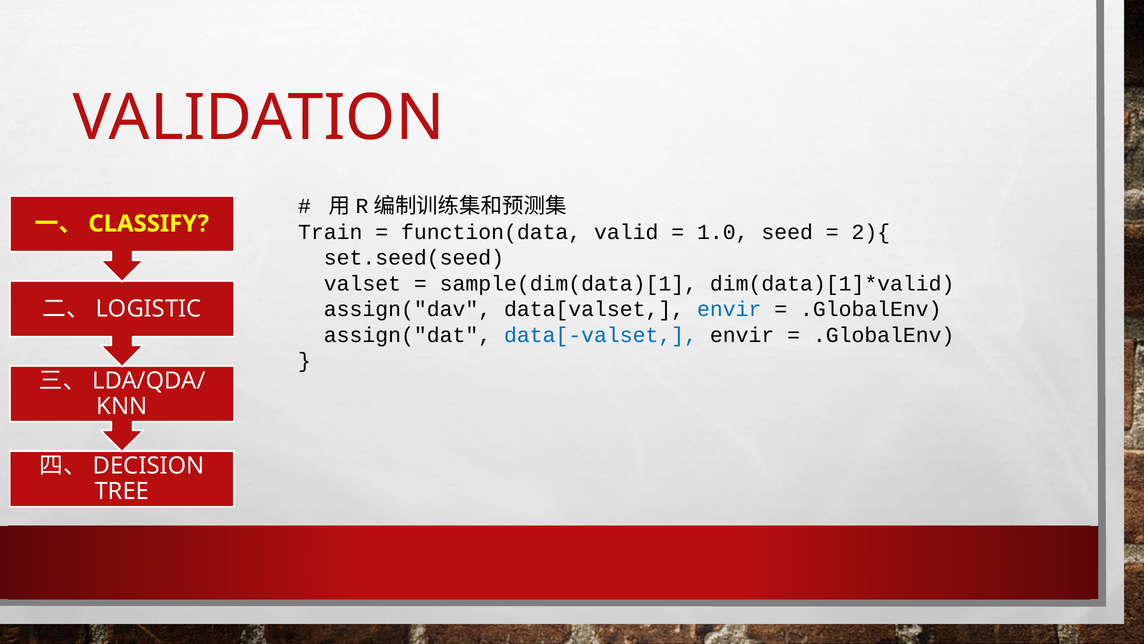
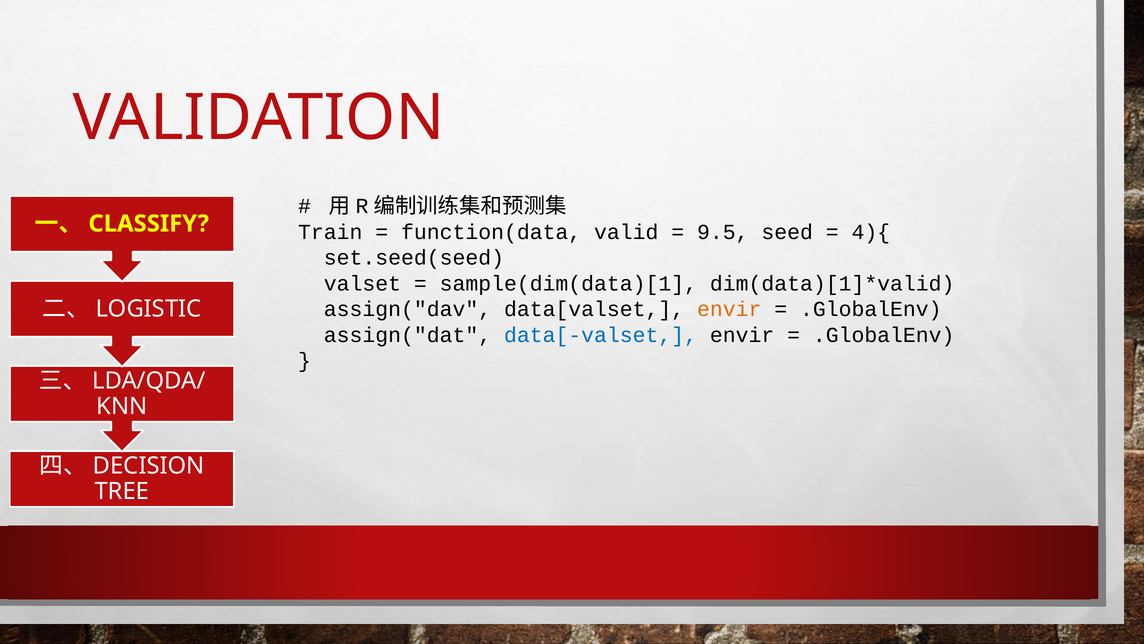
1.0: 1.0 -> 9.5 (723, 232)
2){: 2){ -> 4){ (871, 232)
envir colour: blue -> orange (729, 309)
